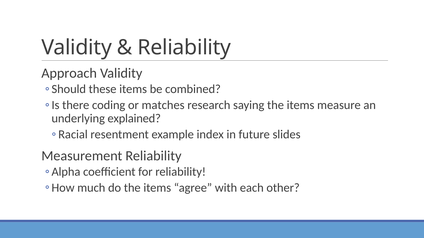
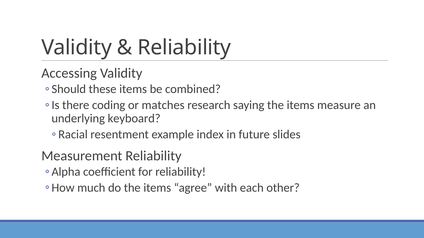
Approach: Approach -> Accessing (69, 73)
explained: explained -> keyboard (134, 119)
